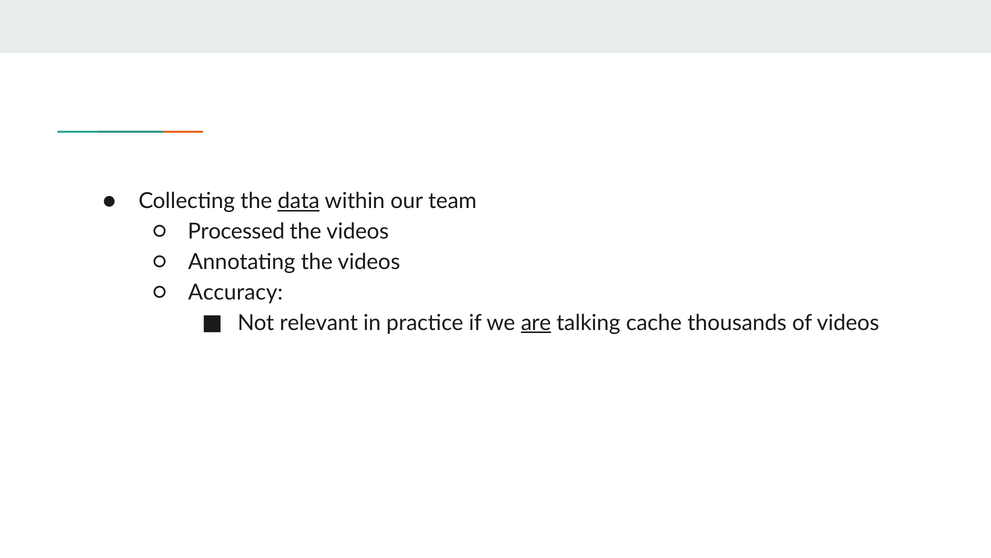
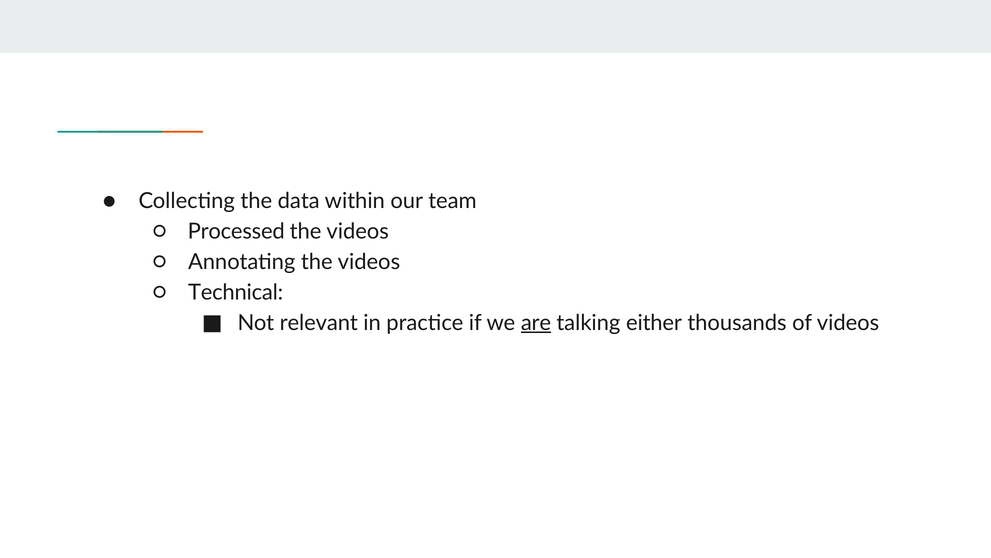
data underline: present -> none (299, 201)
Accuracy: Accuracy -> Technical (236, 292)
cache: cache -> either (654, 322)
